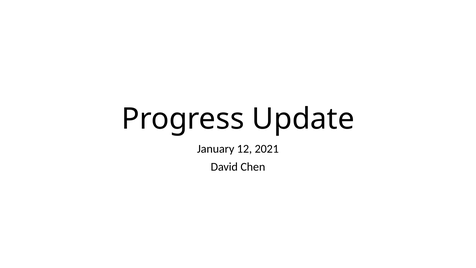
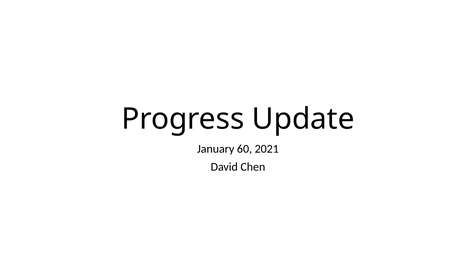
12: 12 -> 60 (244, 149)
